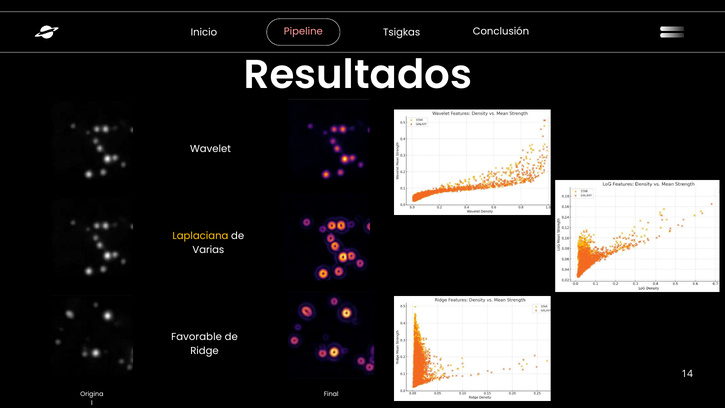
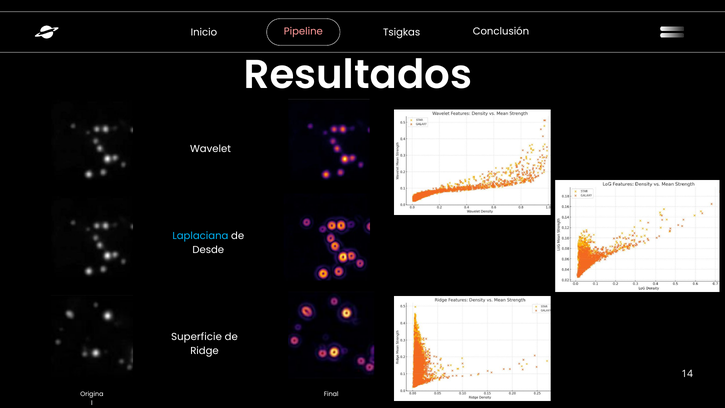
Laplaciana colour: yellow -> light blue (200, 236)
Varias: Varias -> Desde (208, 250)
Favorable: Favorable -> Superficie (197, 337)
